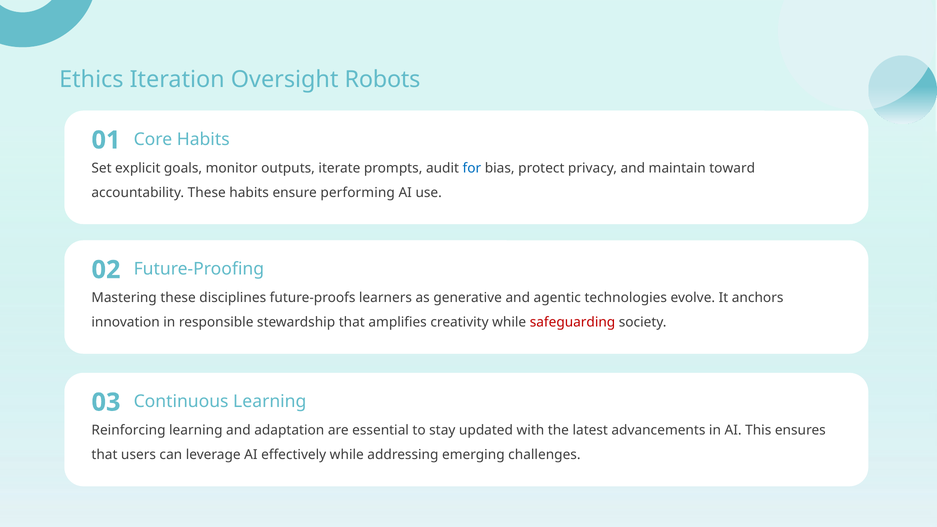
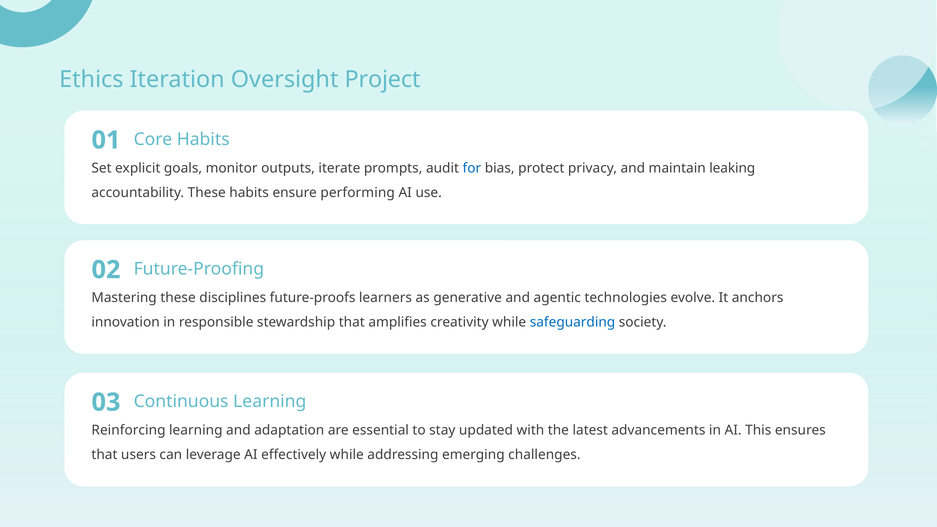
Robots: Robots -> Project (382, 80)
toward: toward -> leaking (732, 168)
safeguarding colour: red -> blue (573, 322)
